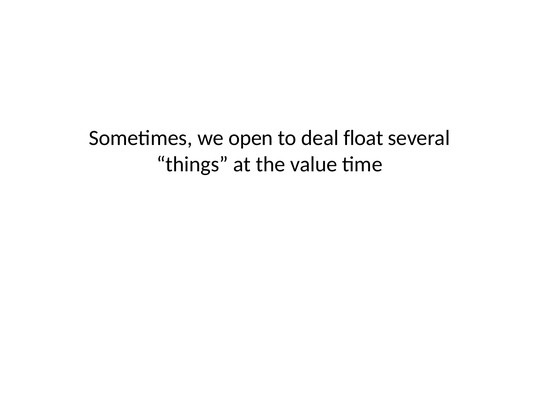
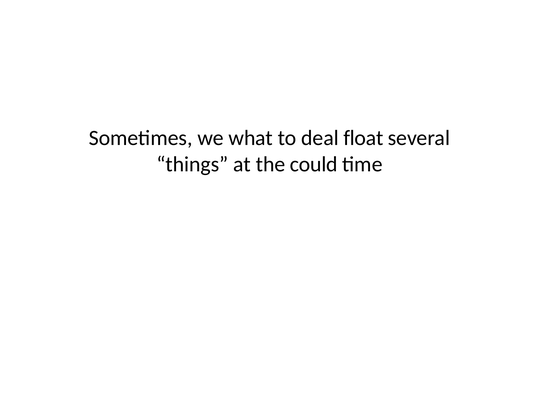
open: open -> what (251, 138)
value: value -> could (314, 164)
